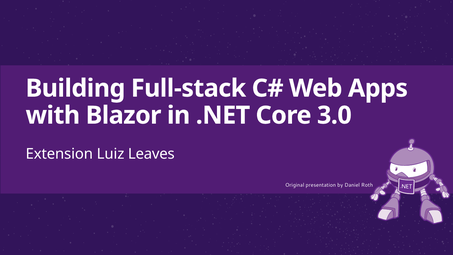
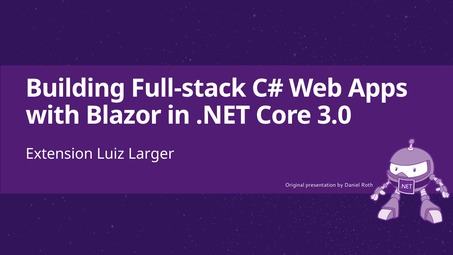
Leaves: Leaves -> Larger (151, 154)
